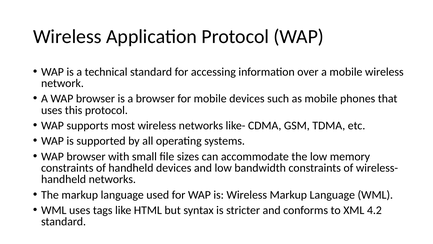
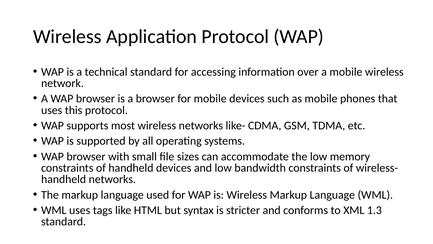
4.2: 4.2 -> 1.3 (374, 210)
